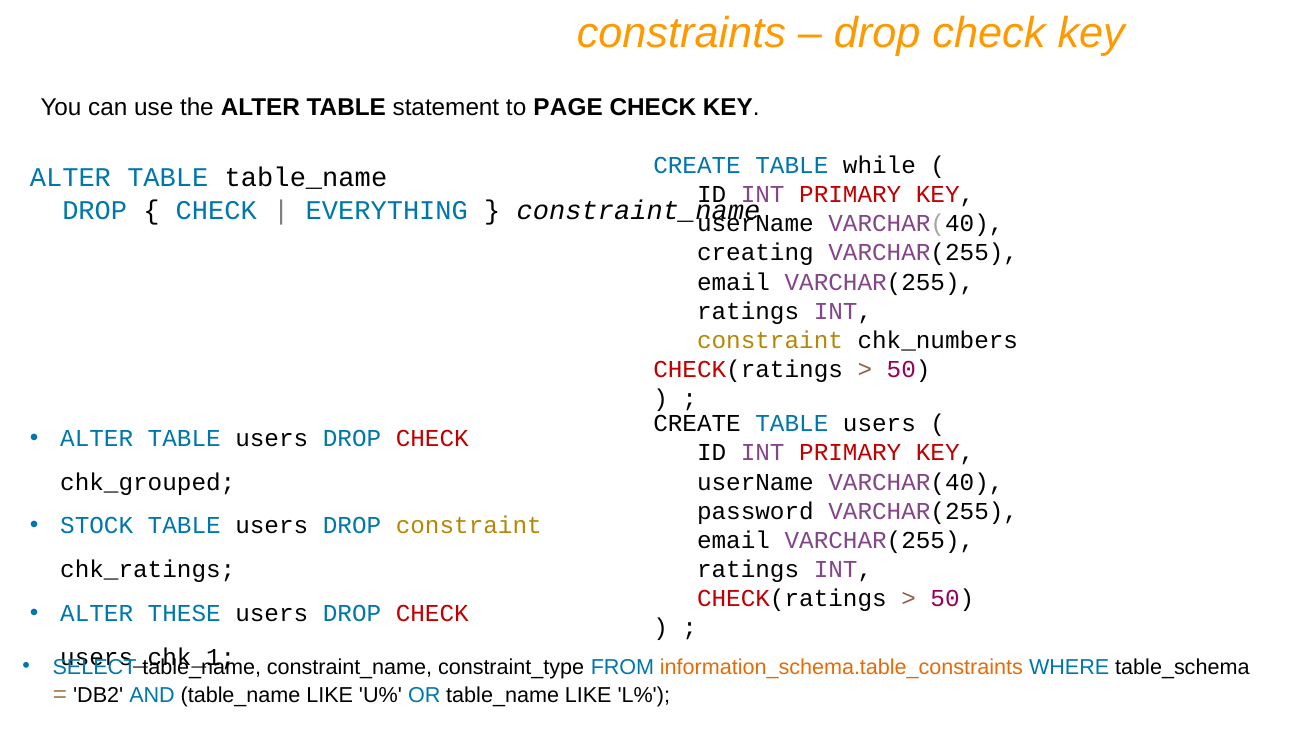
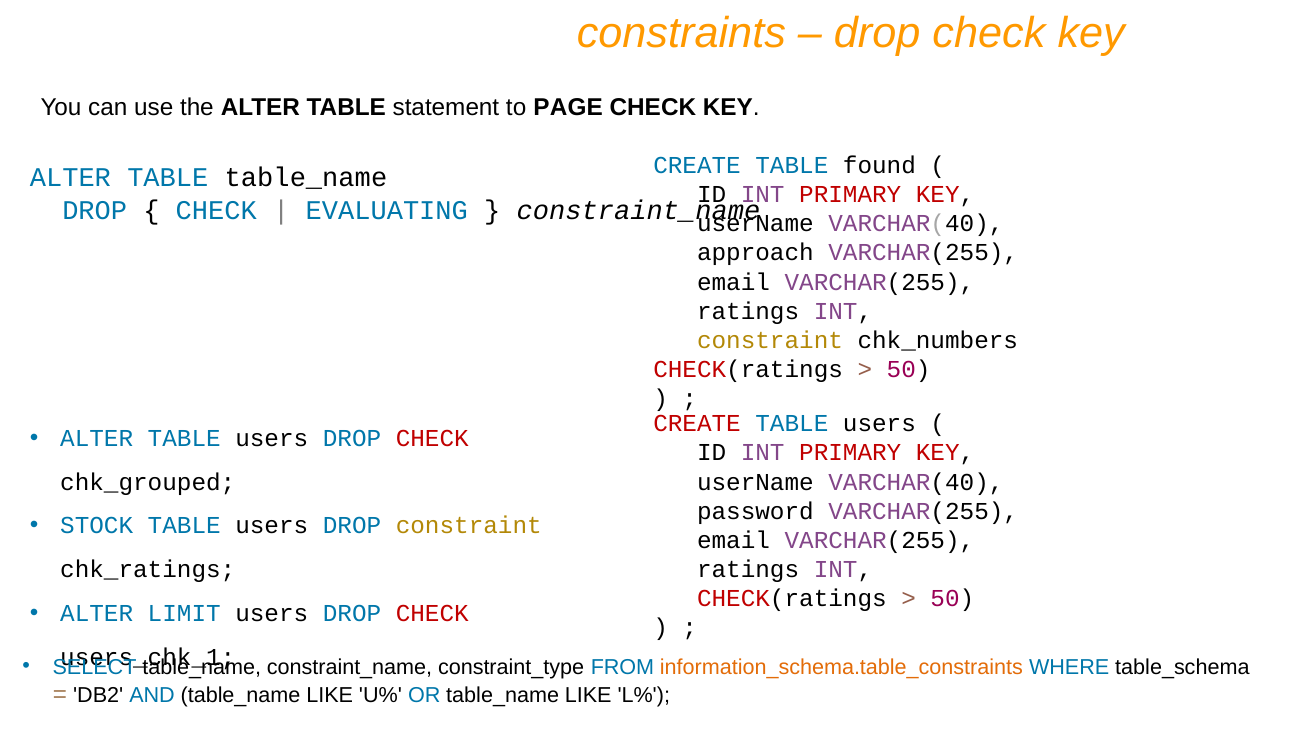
while: while -> found (879, 166)
EVERYTHING: EVERYTHING -> EVALUATING (387, 210)
creating: creating -> approach (755, 253)
CREATE colour: black -> red (697, 424)
THESE: THESE -> LIMIT (184, 614)
